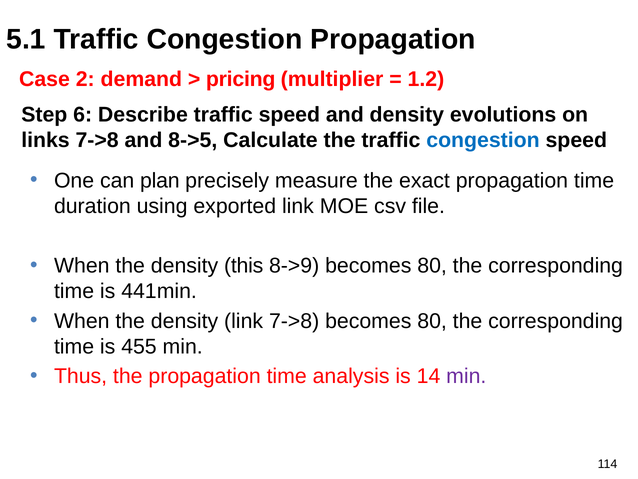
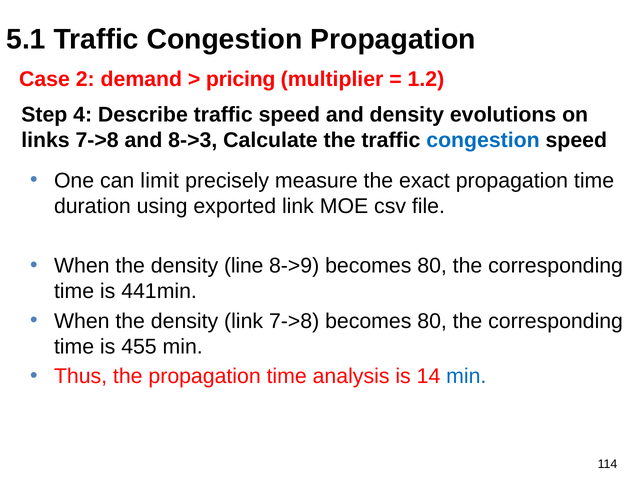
6: 6 -> 4 (83, 114)
8->5: 8->5 -> 8->3 (193, 140)
plan: plan -> limit (160, 180)
this: this -> line (244, 265)
min colour: purple -> blue (466, 376)
